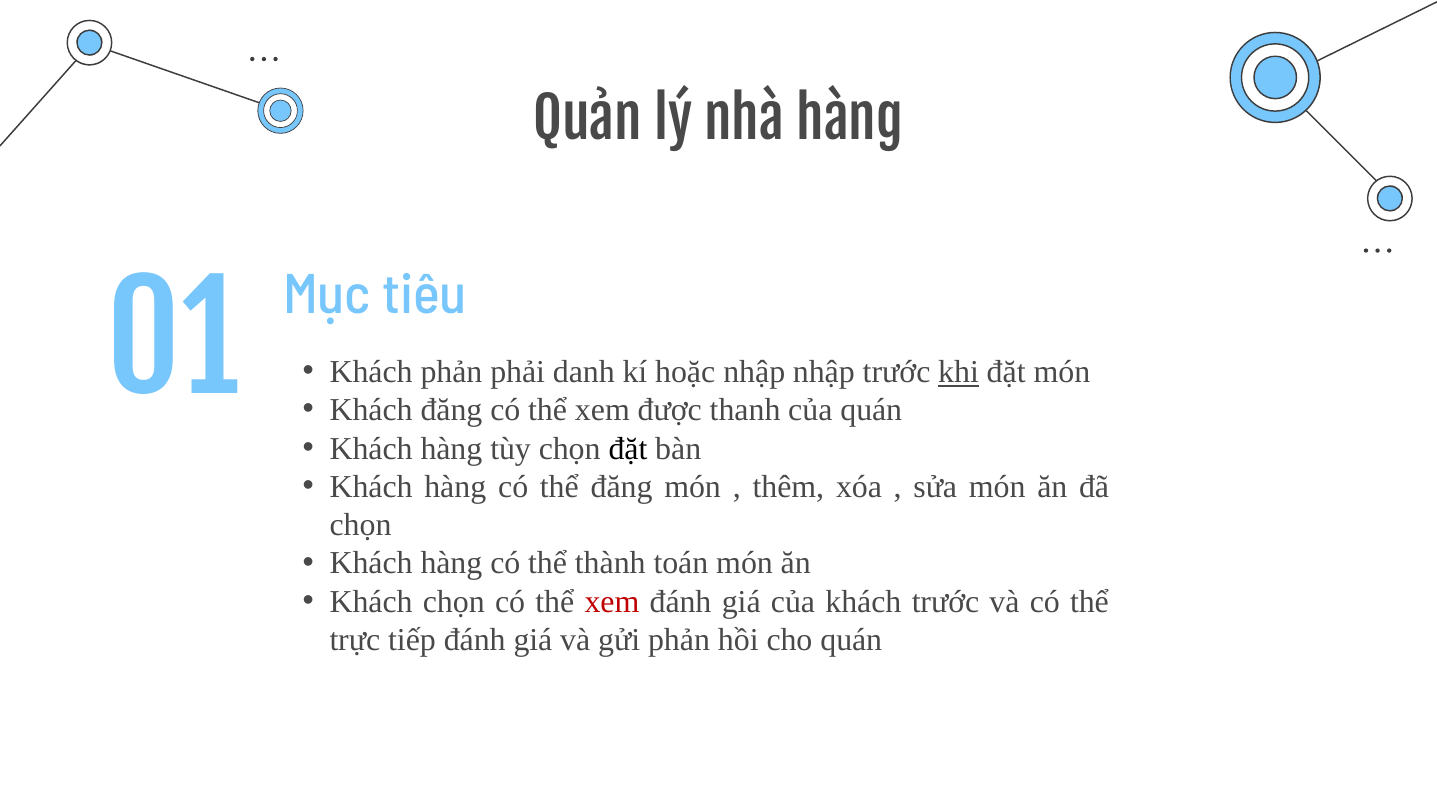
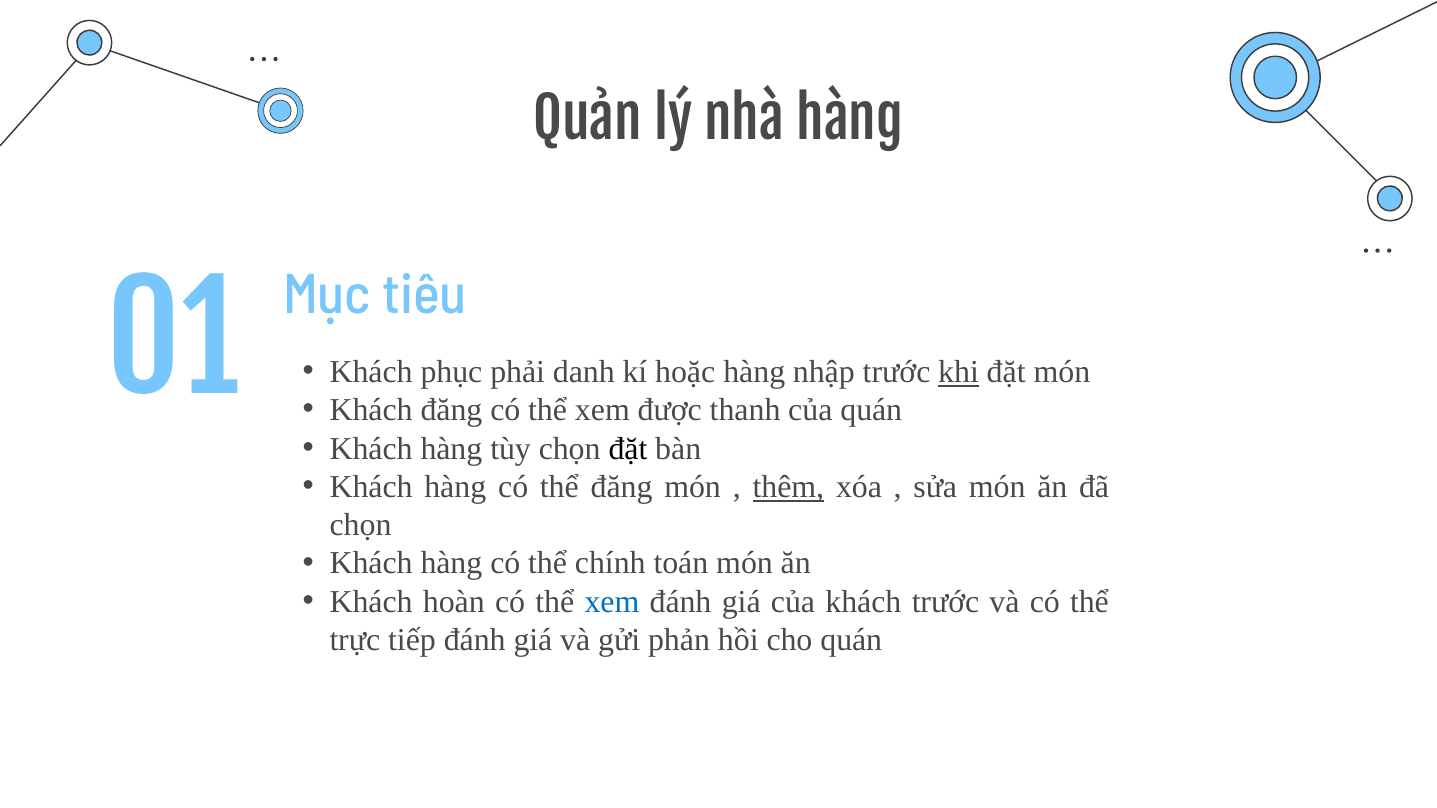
Khách phản: phản -> phục (451, 372)
hoặc nhập: nhập -> hàng (754, 372)
thêm underline: none -> present (788, 487)
thành: thành -> chính (610, 564)
Khách chọn: chọn -> hoàn (454, 602)
xem colour: red -> blue (612, 602)
